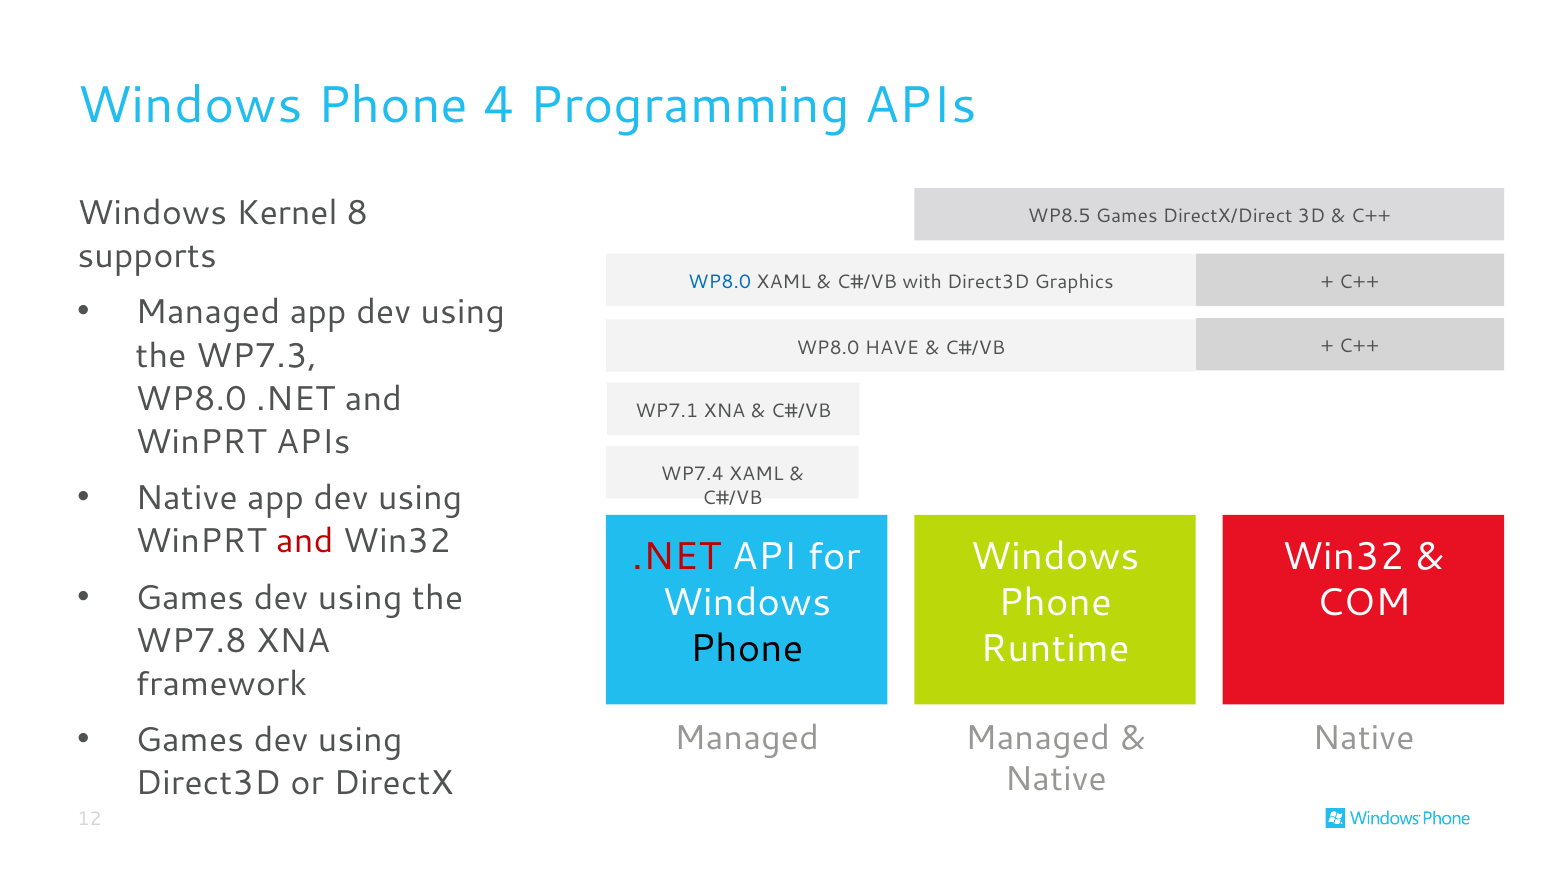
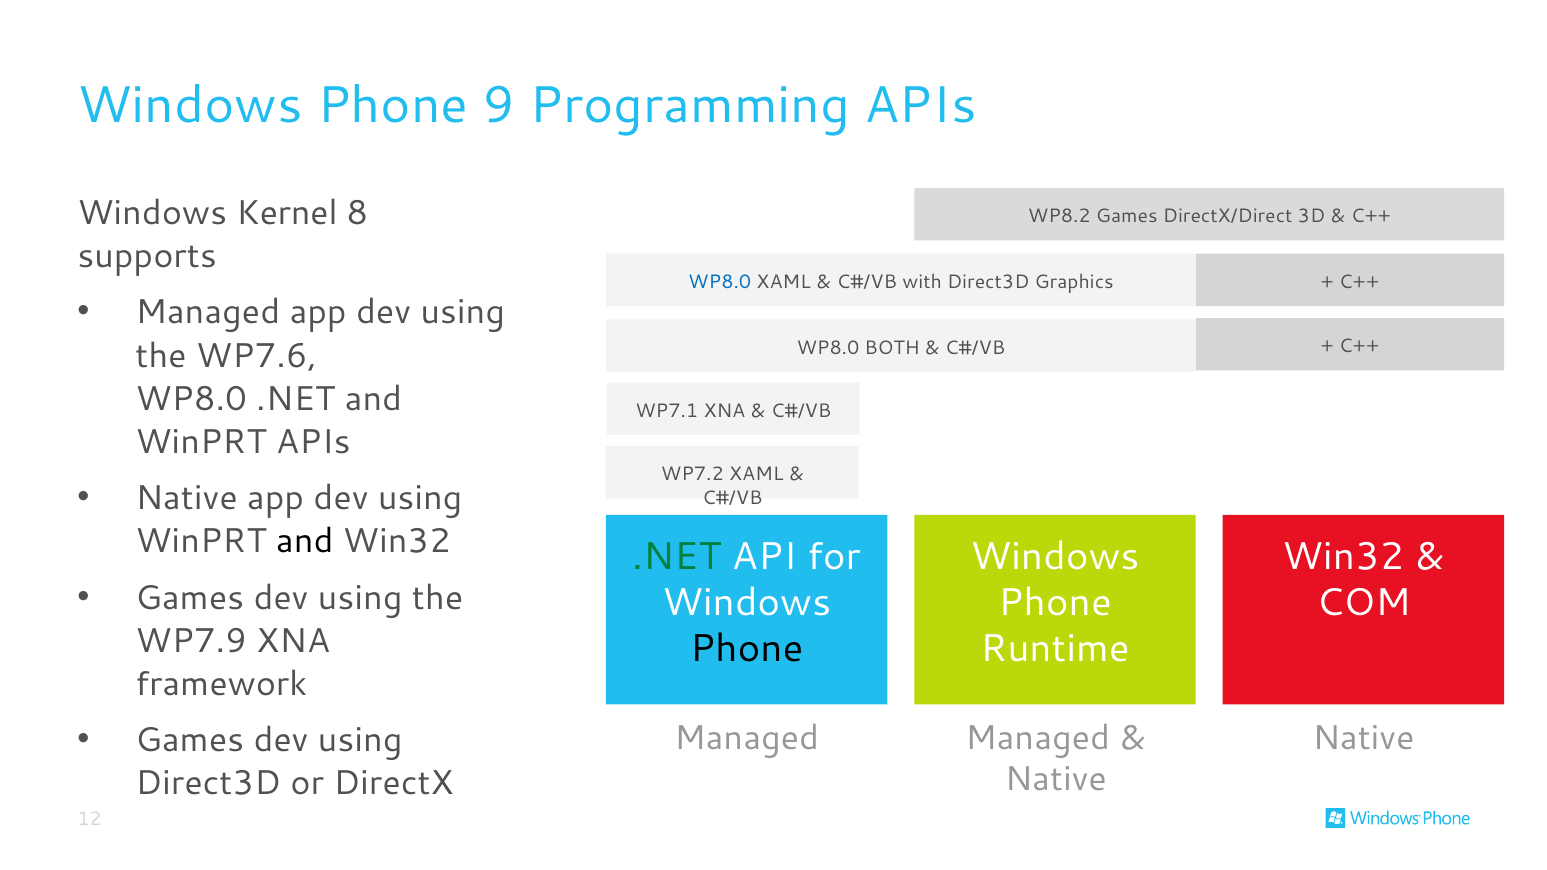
4: 4 -> 9 (499, 106)
WP8.5: WP8.5 -> WP8.2 (1059, 217)
HAVE: HAVE -> BOTH (892, 348)
WP7.3: WP7.3 -> WP7.6 (257, 356)
WP7.4: WP7.4 -> WP7.2 (692, 475)
and colour: red -> black (305, 542)
.NET colour: red -> green (677, 556)
WP7.8: WP7.8 -> WP7.9 (191, 641)
